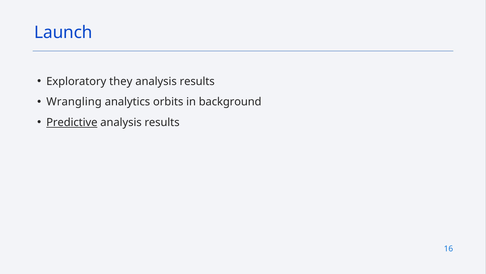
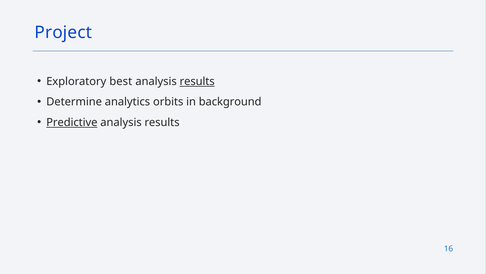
Launch: Launch -> Project (63, 32)
they: they -> best (121, 81)
results underline: none -> present (197, 81)
Wrangling: Wrangling -> Determine (74, 102)
